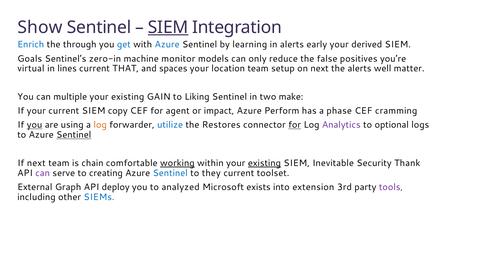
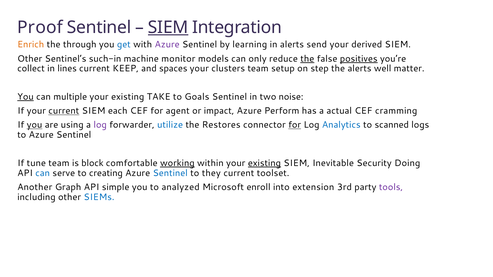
Show: Show -> Proof (40, 27)
Enrich colour: blue -> orange (31, 45)
Azure colour: blue -> purple (167, 45)
early: early -> send (317, 45)
Goals: Goals -> Other (30, 59)
zero-in: zero-in -> such-in (105, 59)
the underline: none -> present (307, 59)
positives underline: none -> present (359, 59)
virtual: virtual -> collect (31, 69)
THAT: THAT -> KEEP (126, 69)
location: location -> clusters (228, 69)
on next: next -> step (320, 69)
You underline: none -> present (25, 97)
GAIN: GAIN -> TAKE (159, 97)
Liking: Liking -> Goals (197, 97)
make: make -> noise (291, 97)
current underline: none -> present (64, 111)
copy: copy -> each (118, 111)
phase: phase -> actual (339, 111)
log colour: orange -> purple (100, 125)
Analytics colour: purple -> blue (341, 125)
optional: optional -> scanned (392, 125)
Sentinel underline: present -> none (74, 135)
If next: next -> tune (36, 163)
chain: chain -> block (92, 163)
Thank: Thank -> Doing (407, 163)
can colour: purple -> blue (43, 173)
External: External -> Another (35, 187)
deploy: deploy -> simple (116, 187)
exists: exists -> enroll (259, 187)
